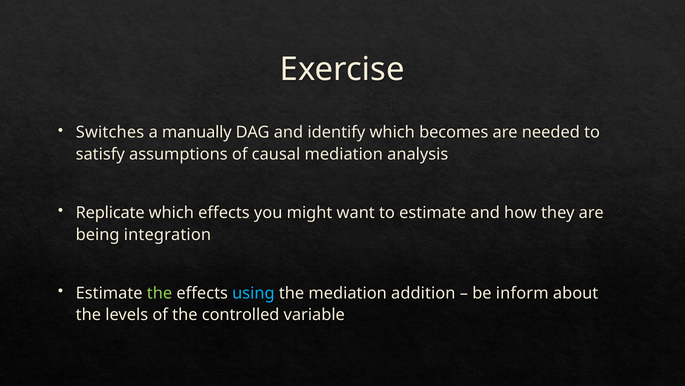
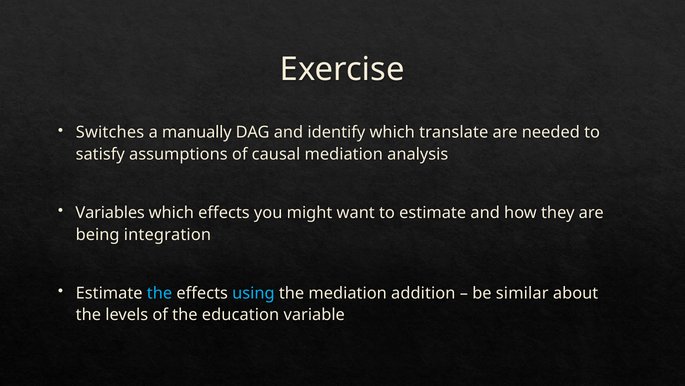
becomes: becomes -> translate (454, 132)
Replicate: Replicate -> Variables (110, 213)
the colour: light green -> light blue (160, 293)
inform: inform -> similar (522, 293)
controlled: controlled -> education (241, 315)
